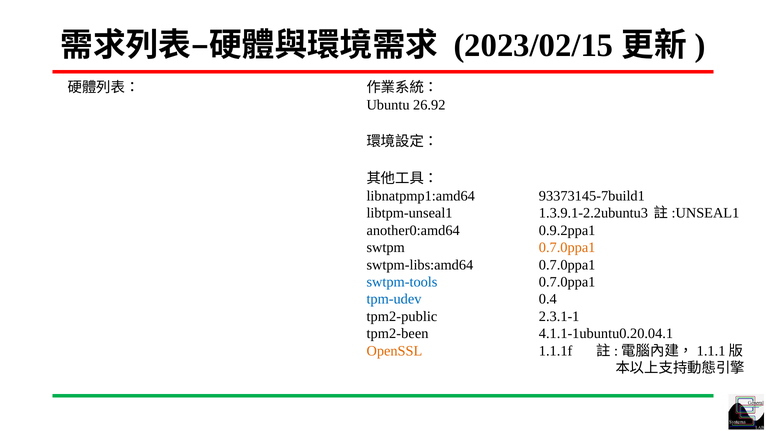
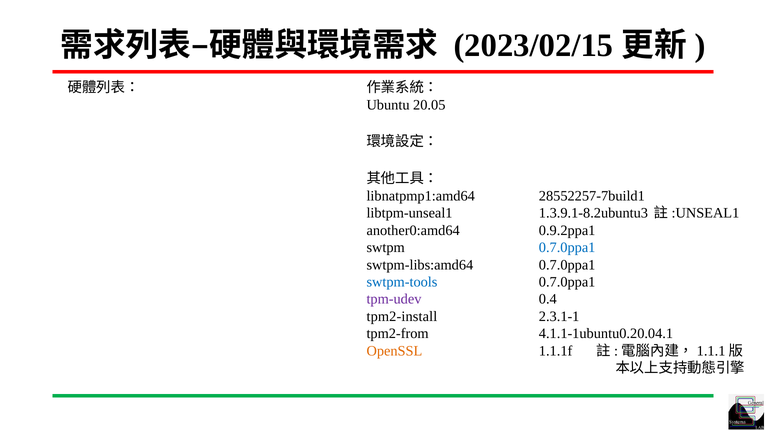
26.92: 26.92 -> 20.05 (429, 105)
93373145-7build1: 93373145-7build1 -> 28552257-7build1 (592, 196)
1.3.9.1-2.2ubuntu3: 1.3.9.1-2.2ubuntu3 -> 1.3.9.1-8.2ubuntu3 (593, 213)
0.7.0ppa1 colour: orange -> blue (567, 247)
tpm-udev colour: blue -> purple (394, 299)
tpm2-public: tpm2-public -> tpm2-install (402, 316)
tpm2-been: tpm2-been -> tpm2-from (398, 334)
